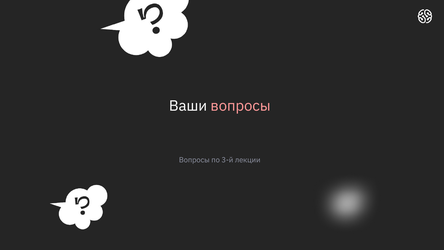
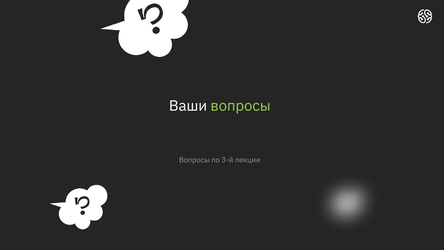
вопросы colour: pink -> light green (241, 106)
